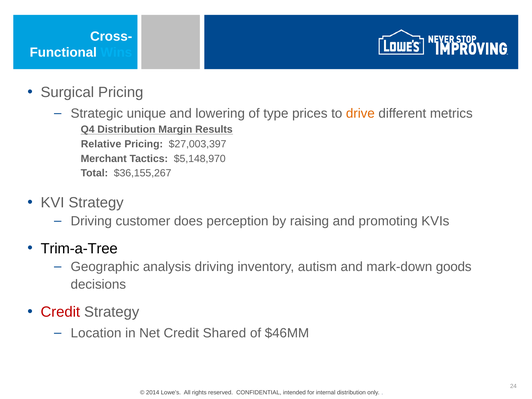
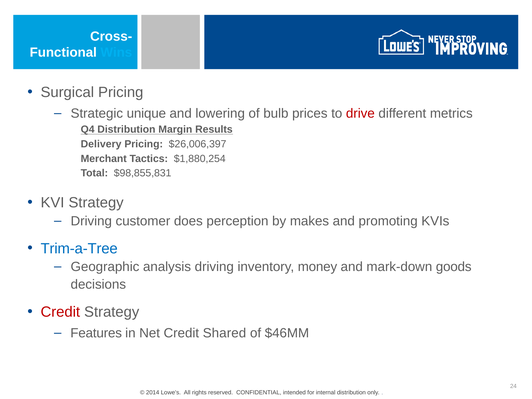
type: type -> bulb (276, 113)
drive colour: orange -> red (360, 113)
Relative: Relative -> Delivery (101, 144)
$27,003,397: $27,003,397 -> $26,006,397 (198, 144)
$5,148,970: $5,148,970 -> $1,880,254 (200, 159)
$36,155,267: $36,155,267 -> $98,855,831 (143, 173)
raising: raising -> makes (309, 221)
Trim-a-Tree colour: black -> blue (79, 249)
autism: autism -> money (317, 267)
Location: Location -> Features (96, 333)
